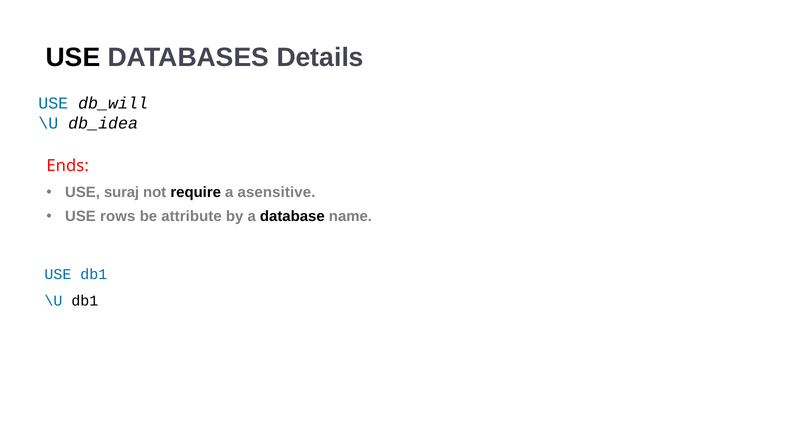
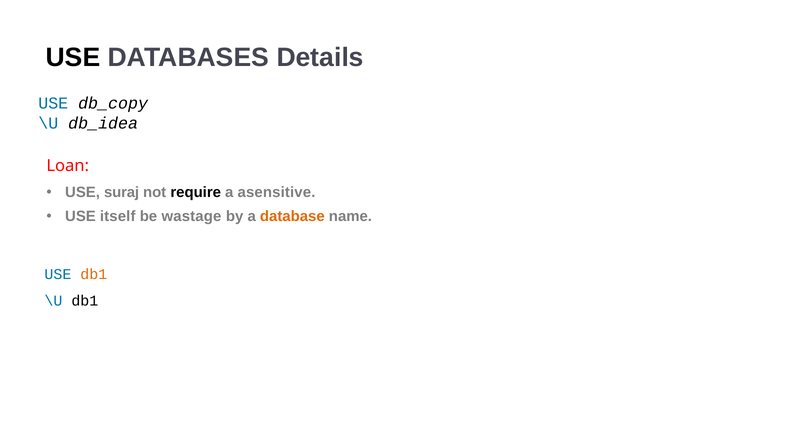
db_will: db_will -> db_copy (113, 103)
Ends: Ends -> Loan (68, 166)
rows: rows -> itself (118, 217)
attribute: attribute -> wastage (191, 217)
database colour: black -> orange (292, 217)
db1 colour: blue -> orange (94, 274)
